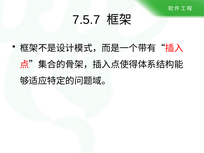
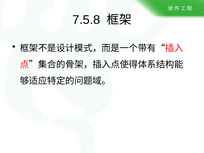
7.5.7: 7.5.7 -> 7.5.8 (86, 20)
